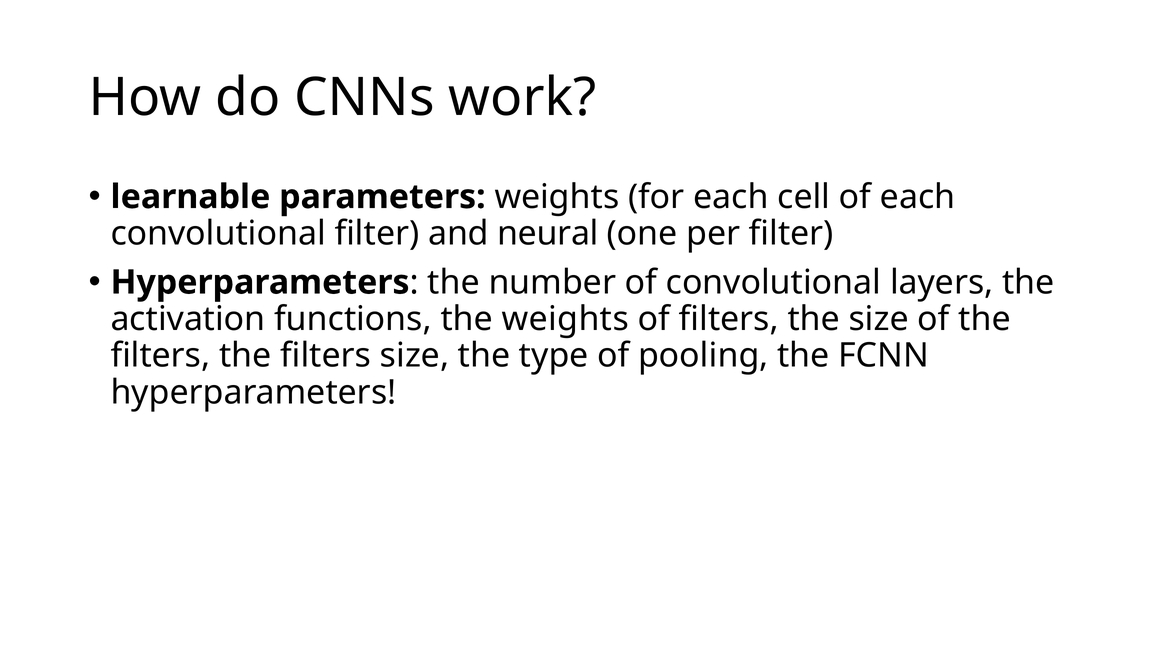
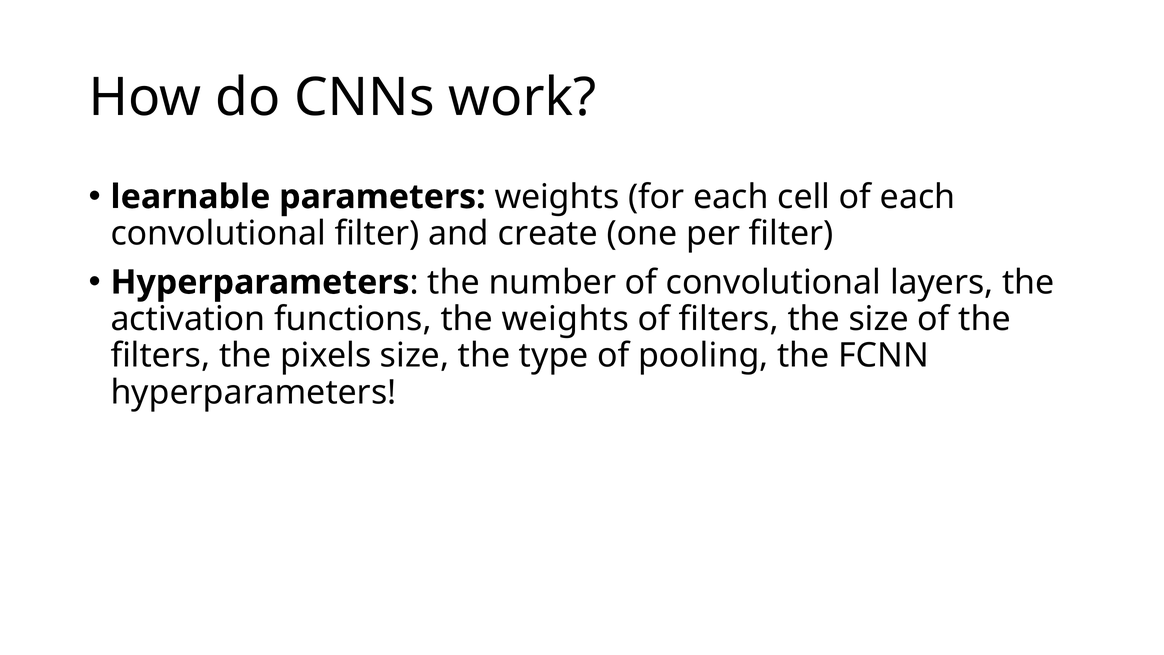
neural: neural -> create (548, 233)
filters the filters: filters -> pixels (326, 356)
